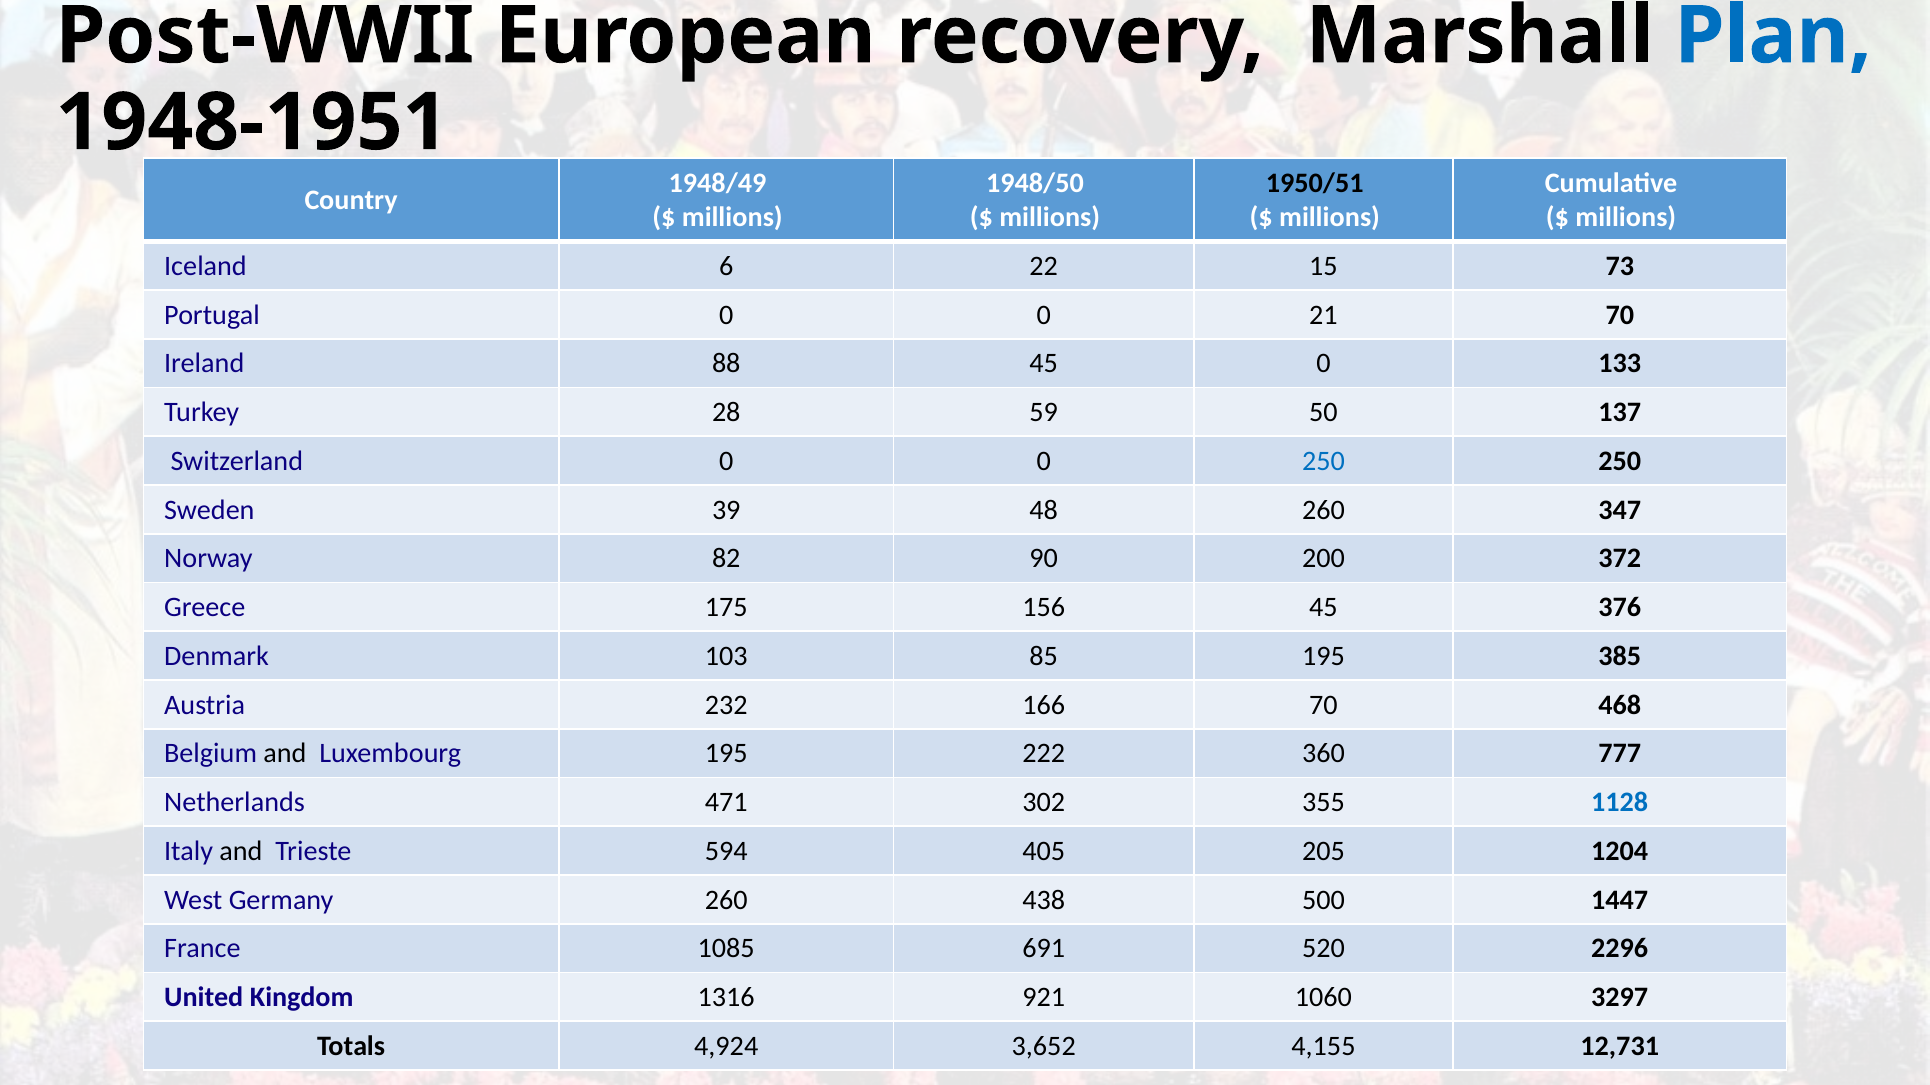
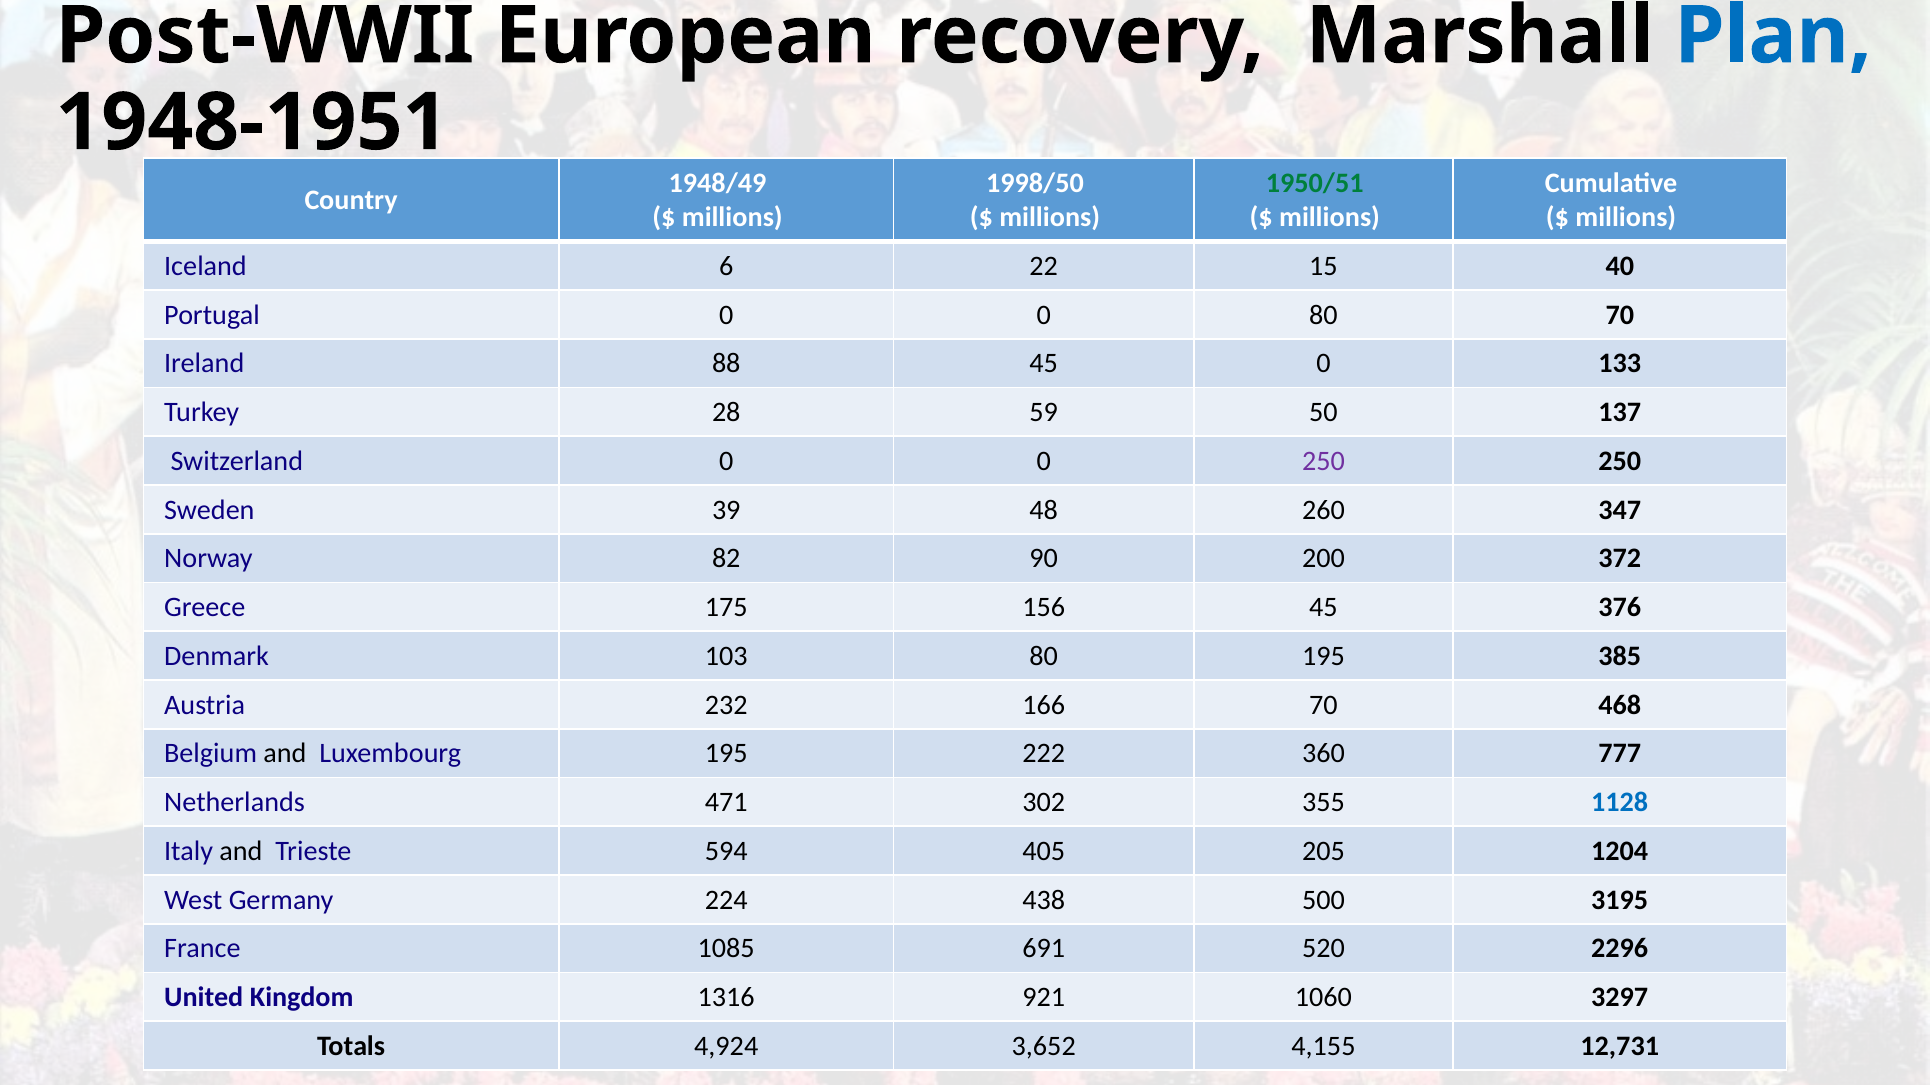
1948/50: 1948/50 -> 1998/50 (1035, 183)
1950/51 colour: black -> green (1315, 183)
73: 73 -> 40 (1620, 266)
0 21: 21 -> 80 (1323, 315)
250 colour: blue -> purple (1324, 461)
103 85: 85 -> 80 (1044, 656)
Germany 260: 260 -> 224 (726, 900)
1447: 1447 -> 3195 (1620, 900)
